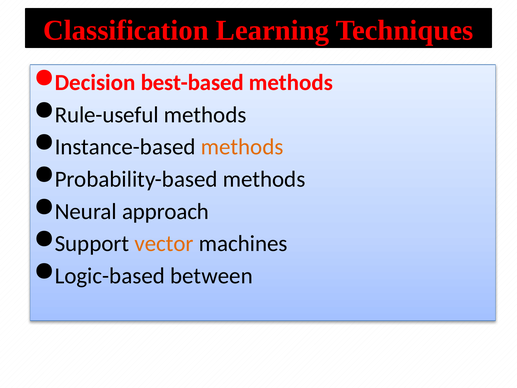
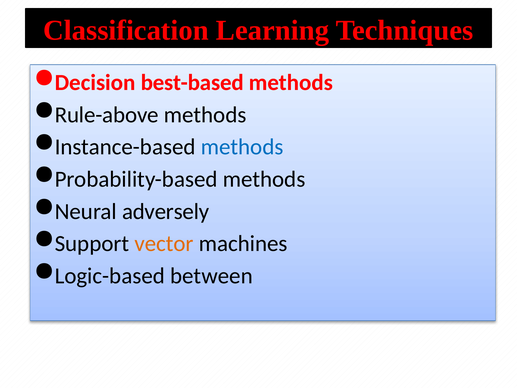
Rule-useful: Rule-useful -> Rule-above (107, 115)
methods colour: orange -> blue (242, 147)
approach: approach -> adversely (166, 211)
